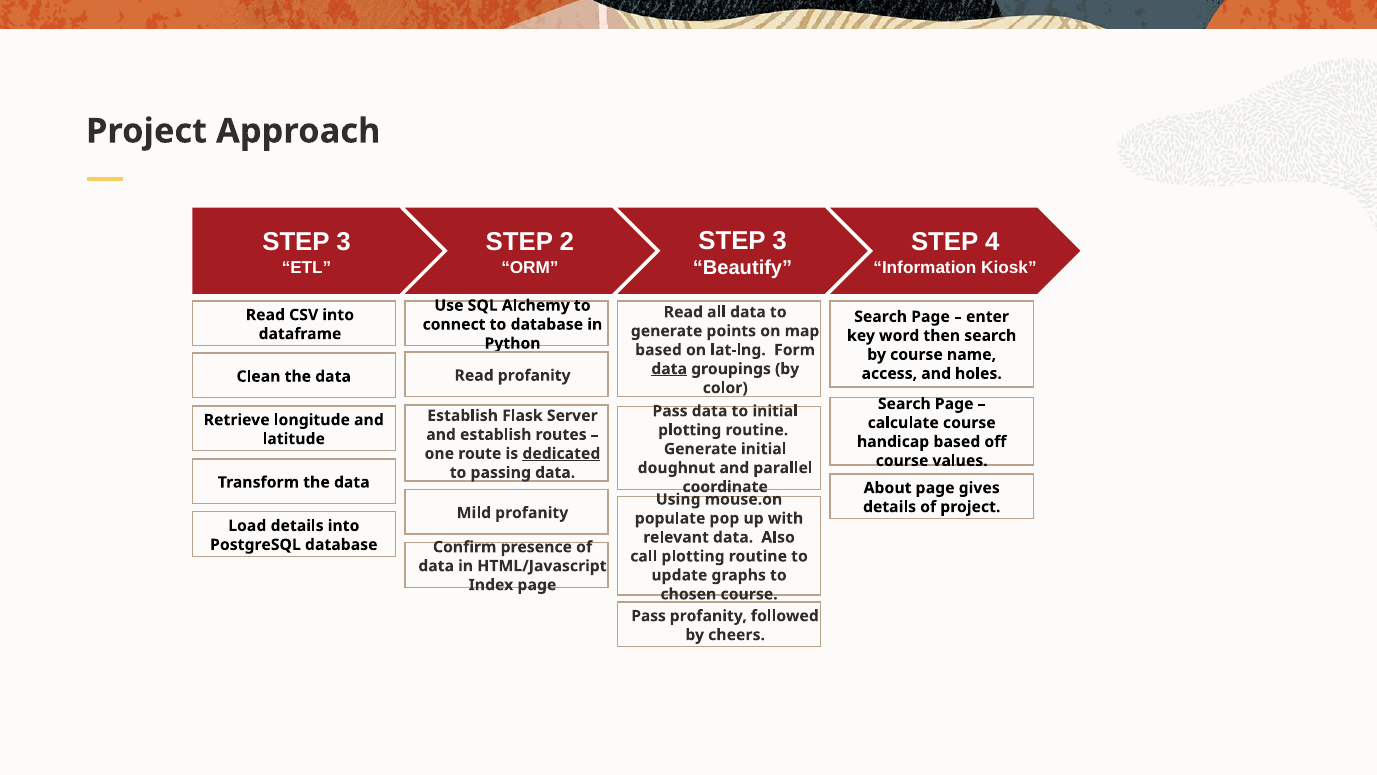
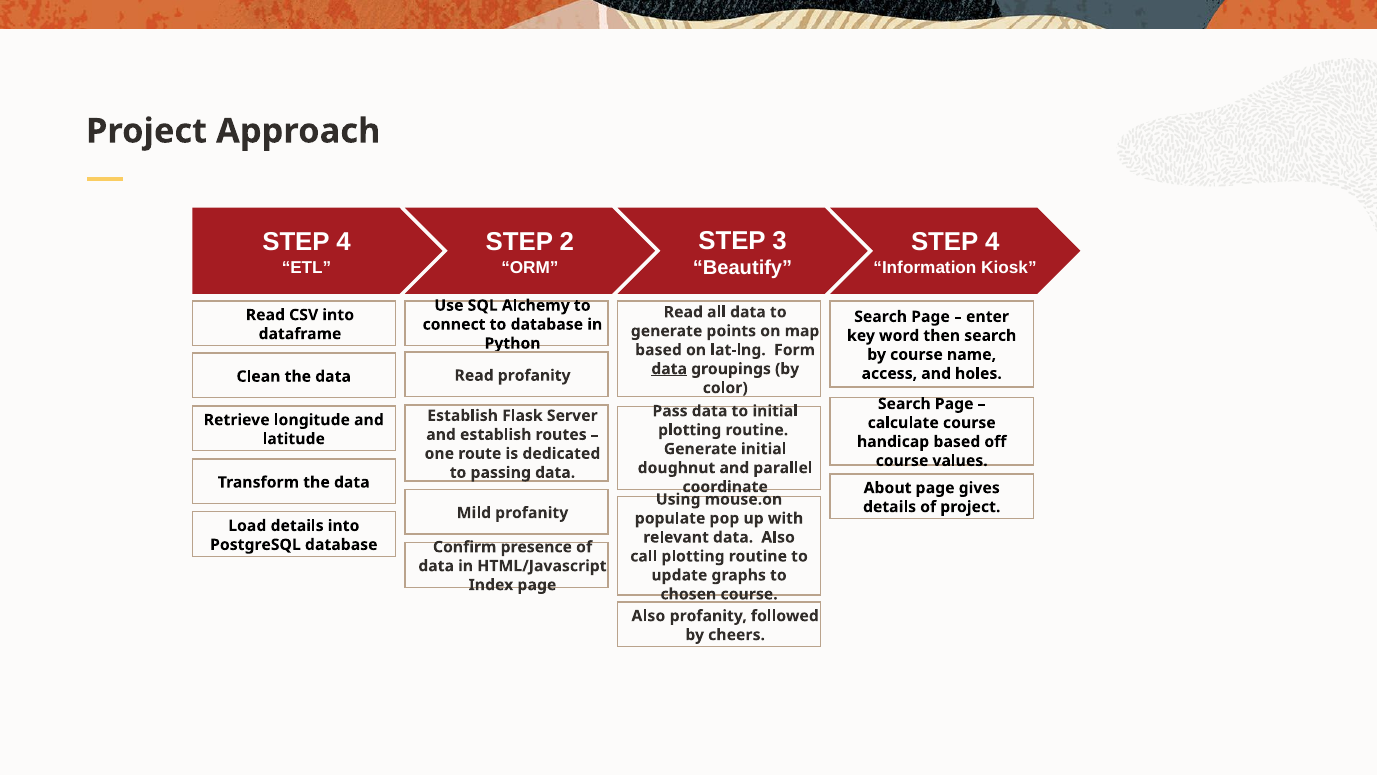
3: 3 -> 4 (344, 242)
dedicated underline: present -> none (561, 453)
Pass: Pass -> Also (648, 616)
